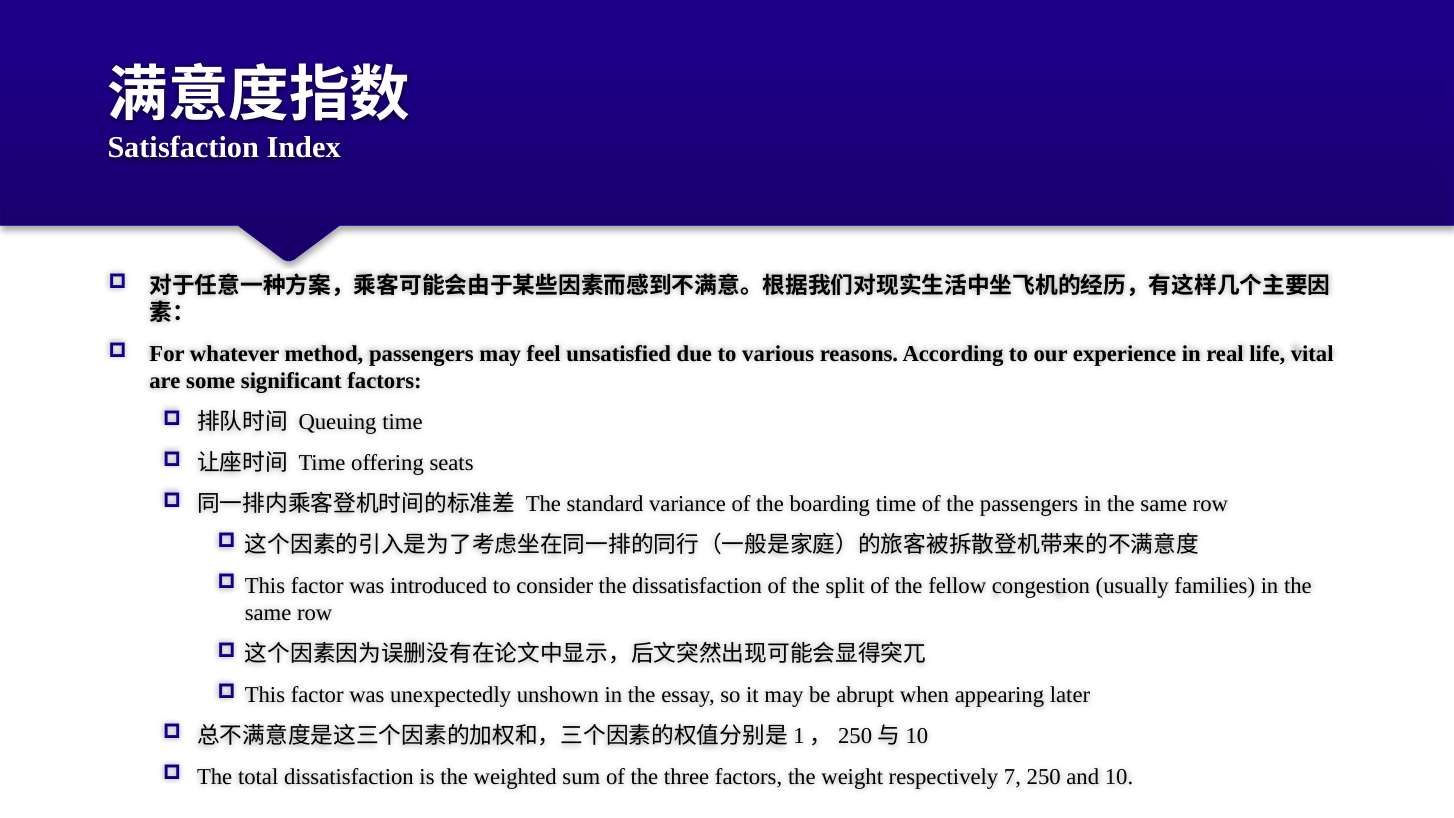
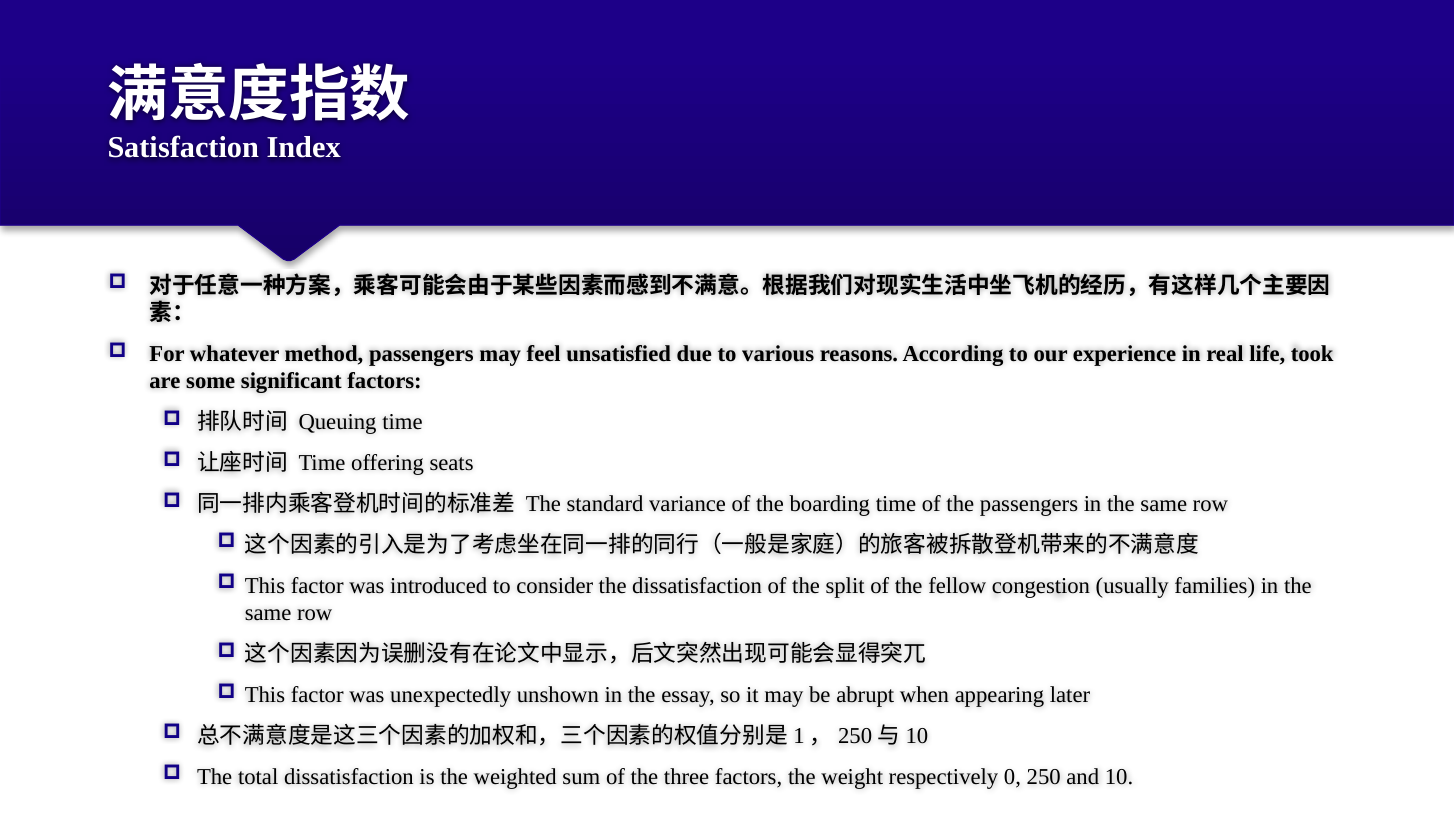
vital: vital -> took (1312, 354)
7: 7 -> 0 (1012, 777)
